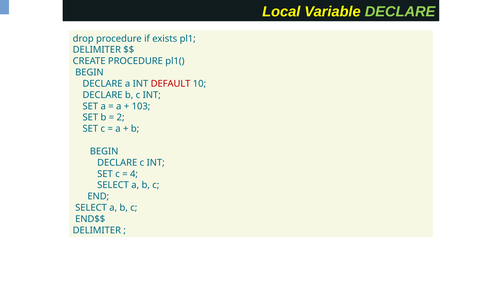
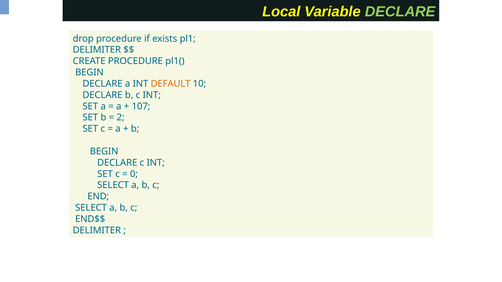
DEFAULT colour: red -> orange (171, 84)
103: 103 -> 107 (141, 106)
4: 4 -> 0 (134, 174)
